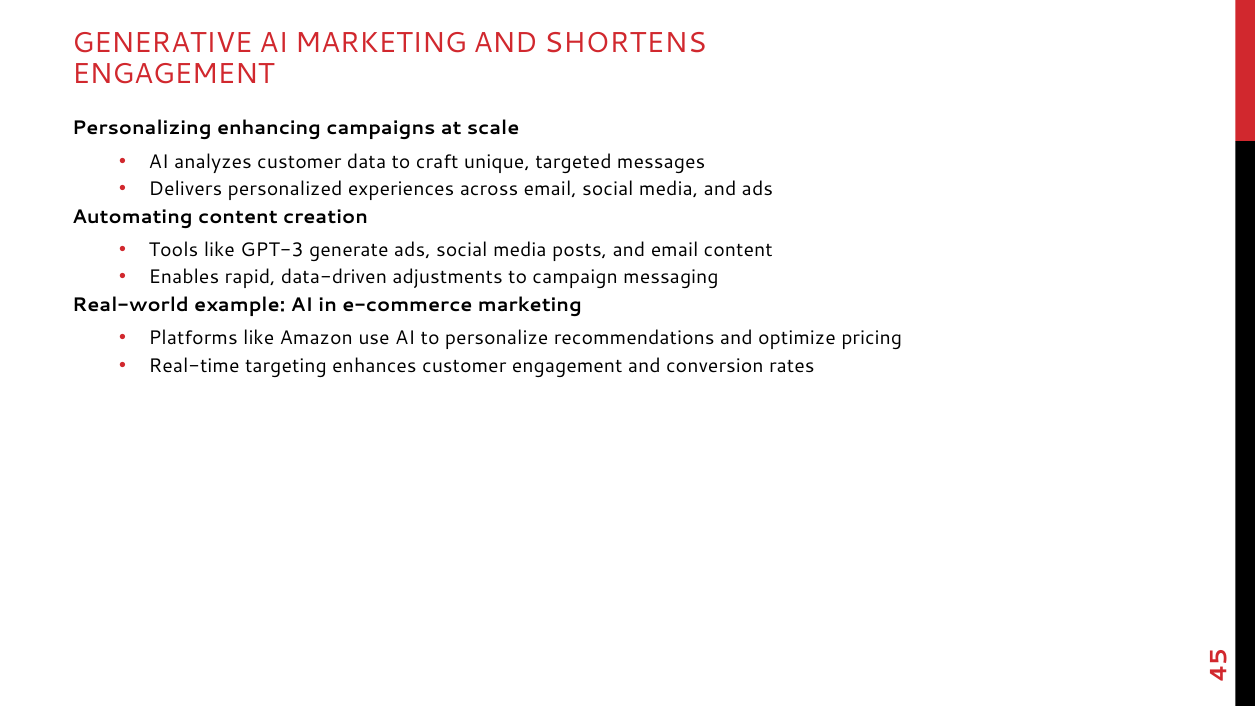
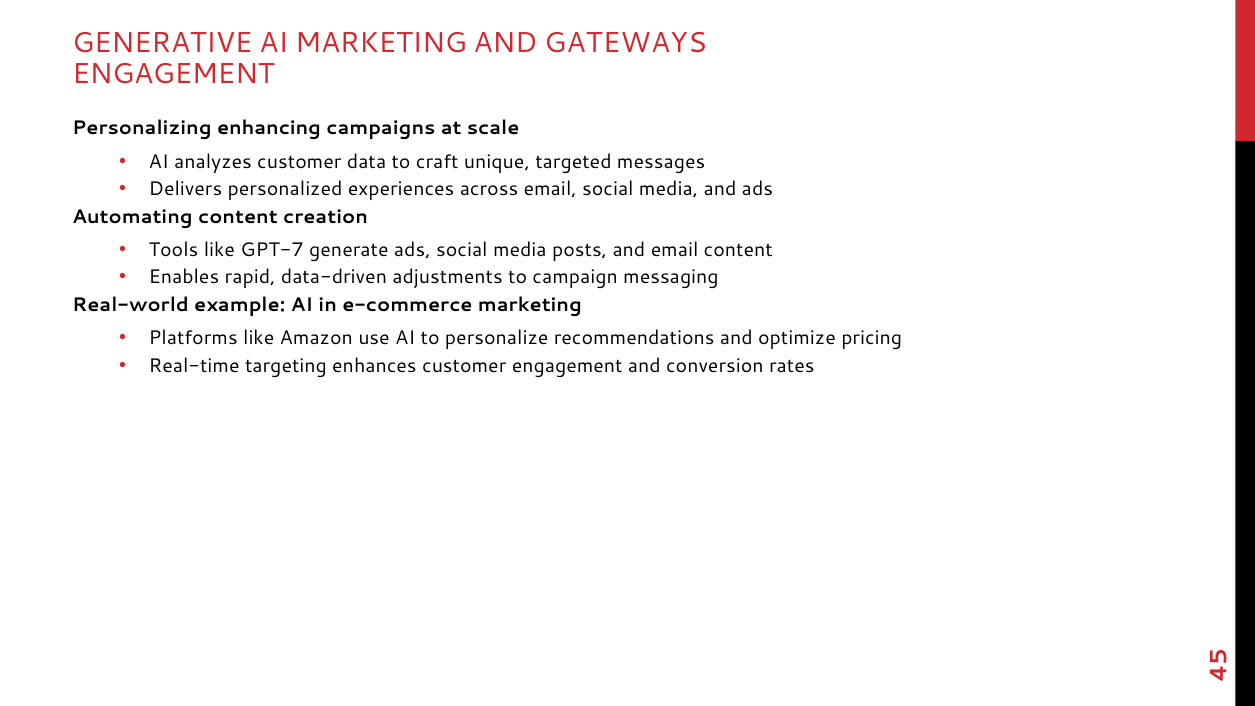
SHORTENS: SHORTENS -> GATEWAYS (625, 43)
GPT-3: GPT-3 -> GPT-7 (272, 250)
